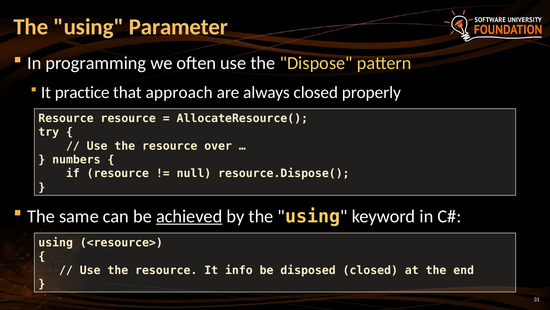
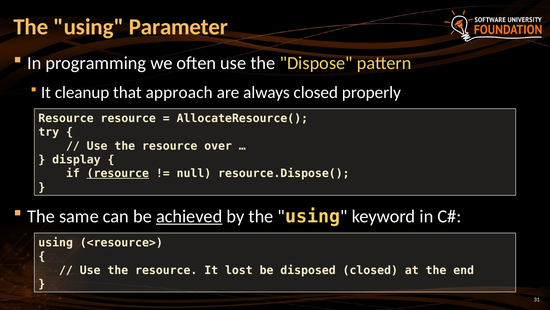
practice: practice -> cleanup (82, 92)
numbers: numbers -> display (76, 159)
resource underline: none -> present (118, 173)
info: info -> lost (239, 270)
